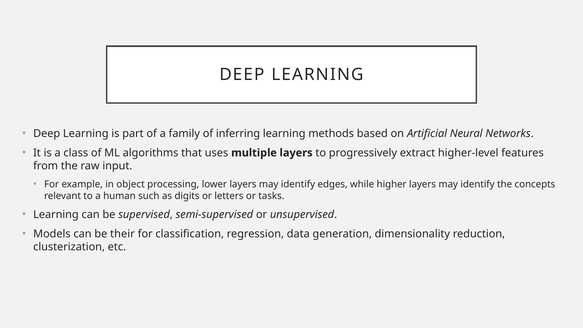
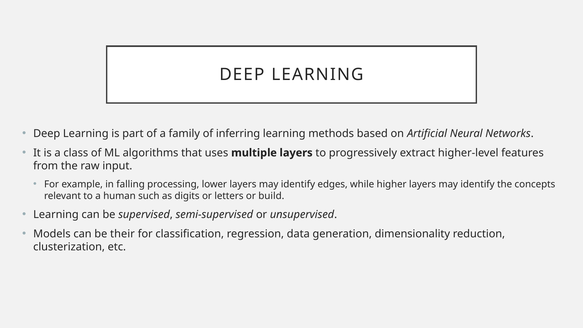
object: object -> falling (131, 184)
tasks: tasks -> build (271, 196)
